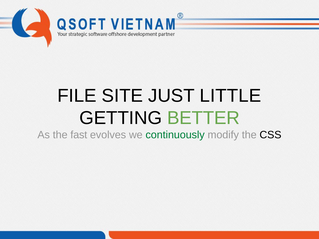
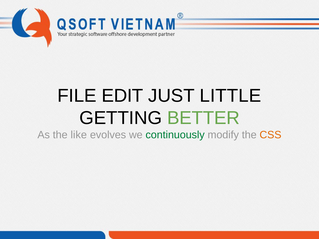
SITE: SITE -> EDIT (122, 96)
fast: fast -> like (79, 135)
CSS colour: black -> orange (270, 135)
